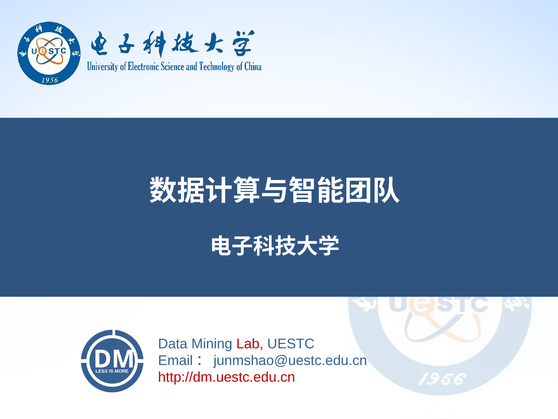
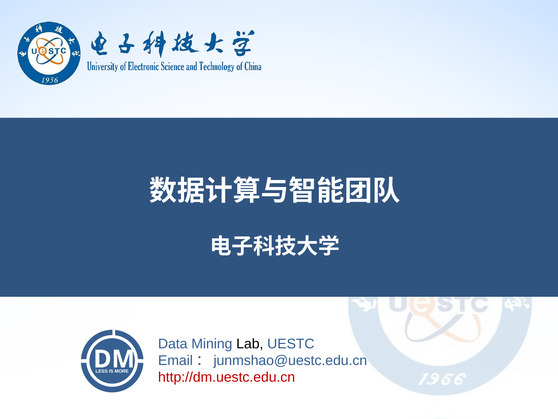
Lab colour: red -> black (250, 343)
